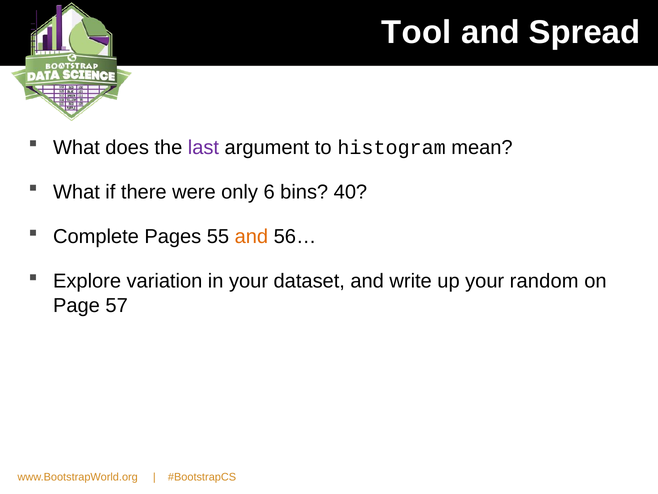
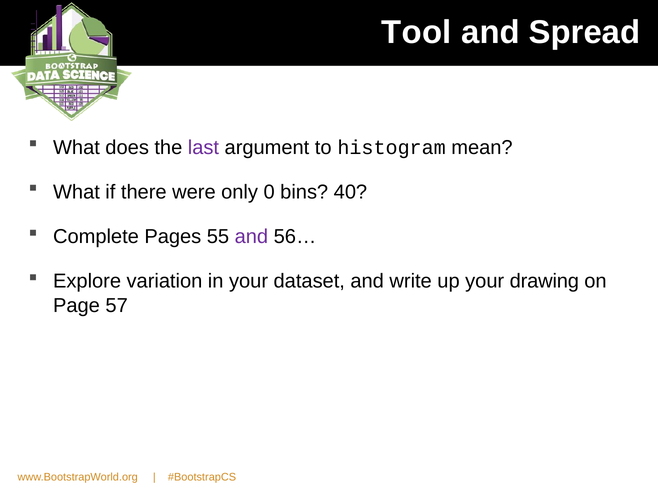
6: 6 -> 0 (269, 192)
and colour: orange -> purple (251, 236)
random: random -> drawing (544, 281)
